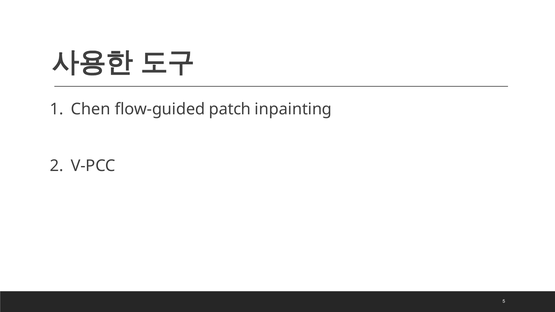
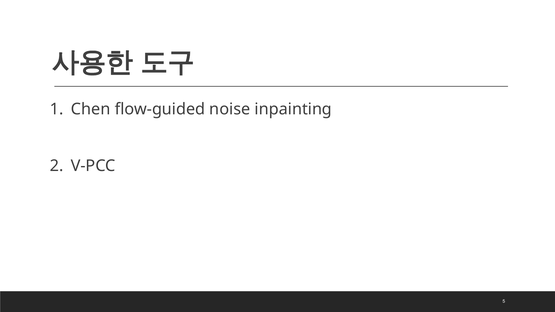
patch: patch -> noise (230, 109)
